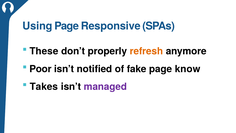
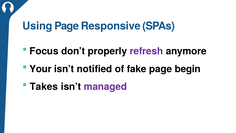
These: These -> Focus (44, 51)
refresh colour: orange -> purple (146, 51)
Poor: Poor -> Your (40, 69)
know: know -> begin (188, 69)
